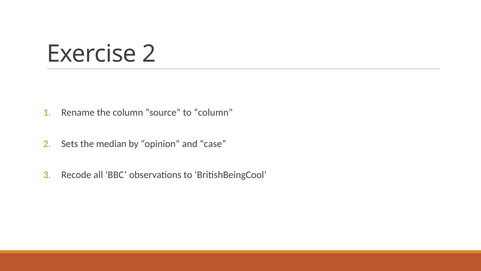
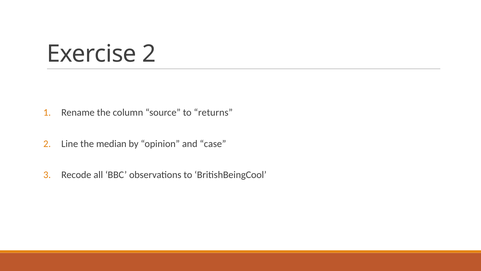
to column: column -> returns (213, 112)
Sets: Sets -> Line (70, 143)
